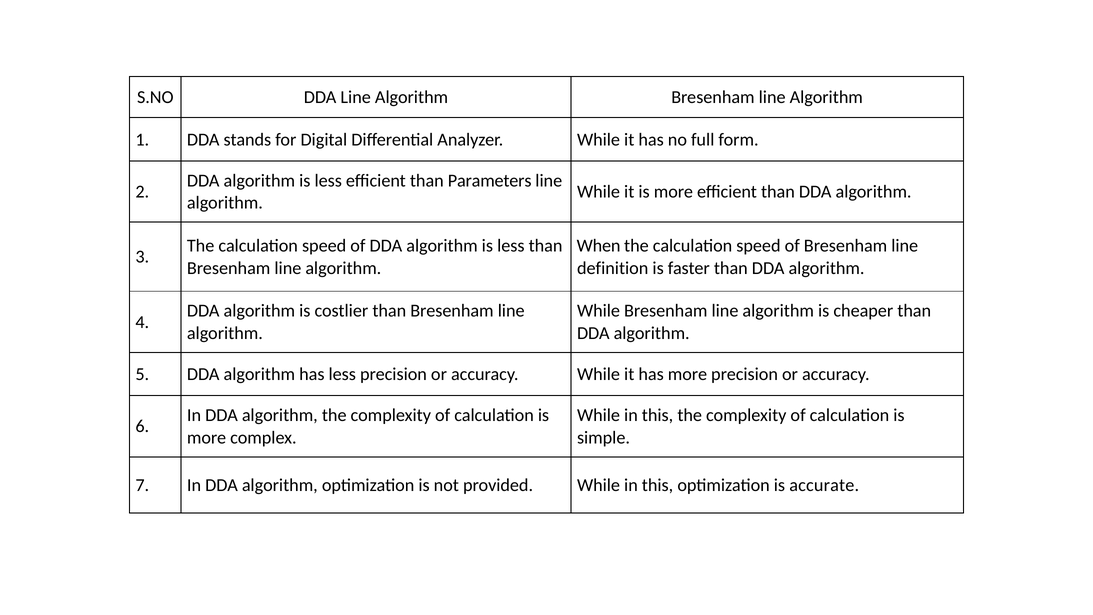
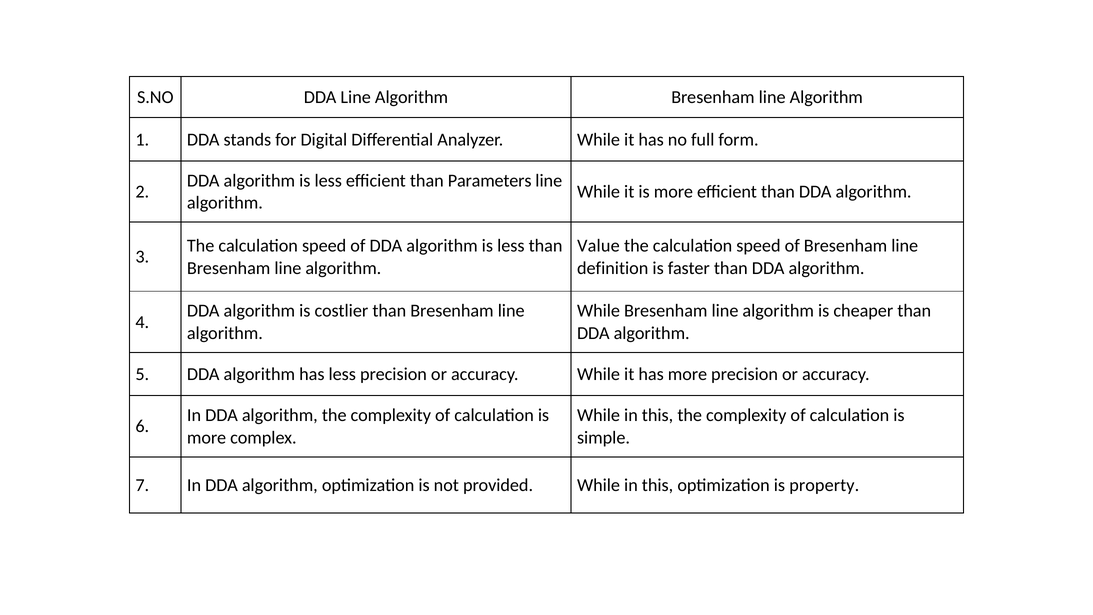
When: When -> Value (598, 246)
accurate: accurate -> property (824, 485)
